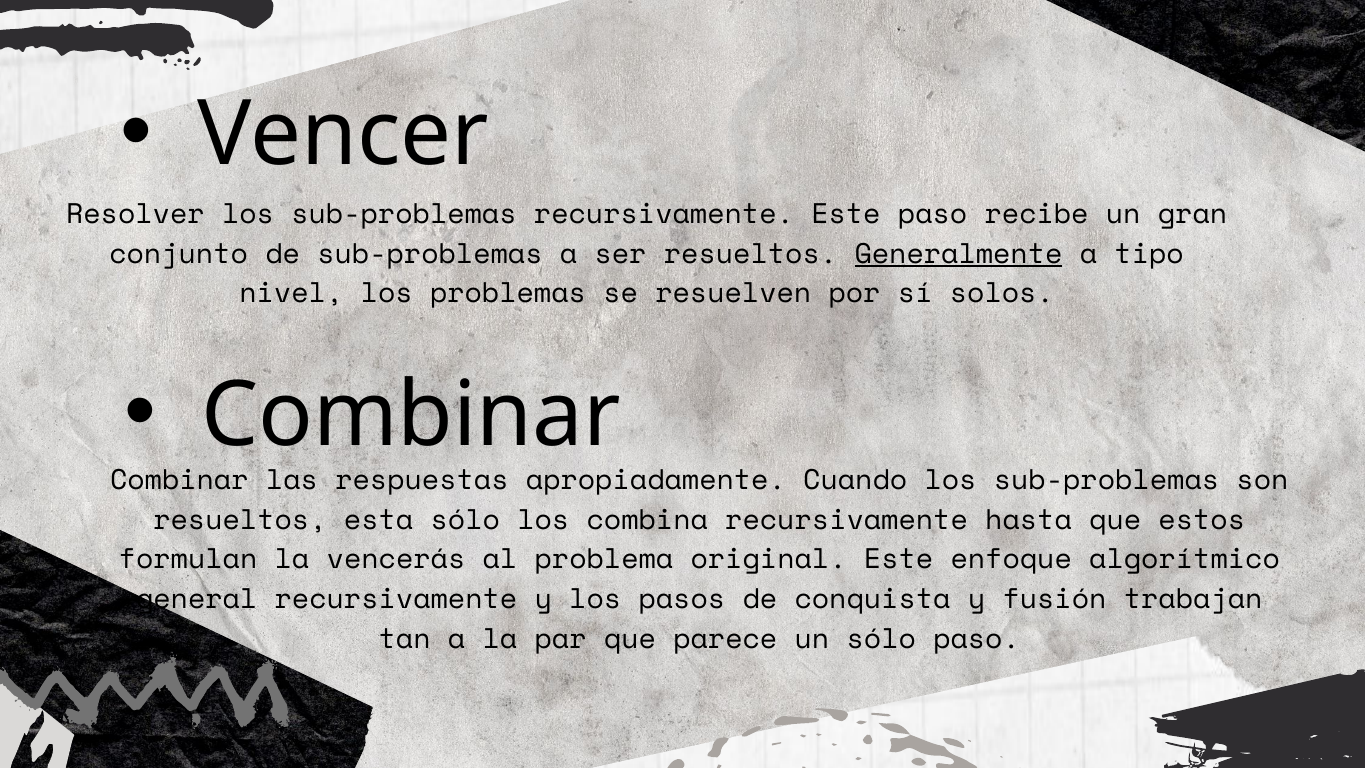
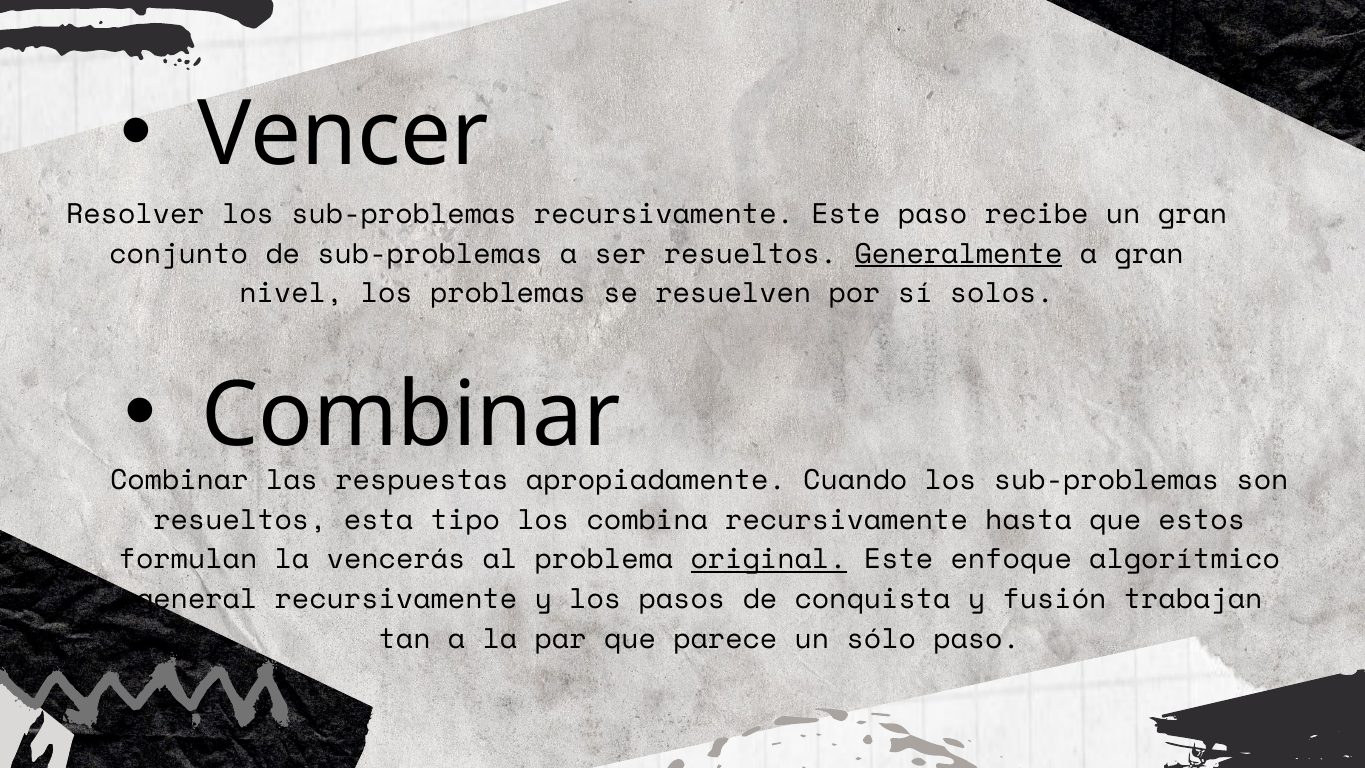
a tipo: tipo -> gran (1149, 254)
esta sólo: sólo -> tipo (465, 520)
original underline: none -> present (769, 559)
